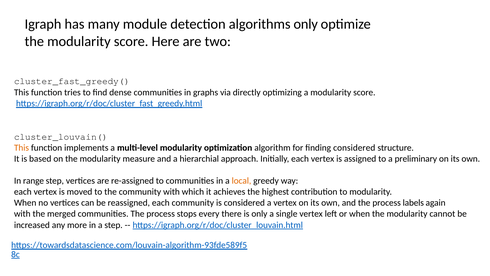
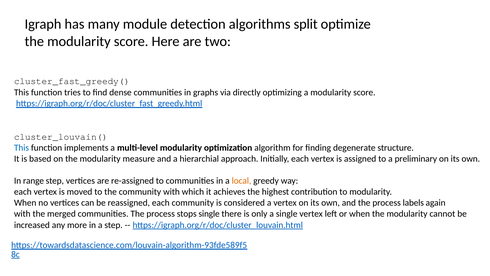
algorithms only: only -> split (306, 24)
This colour: orange -> blue (21, 148)
finding considered: considered -> degenerate (354, 148)
stops every: every -> single (209, 214)
